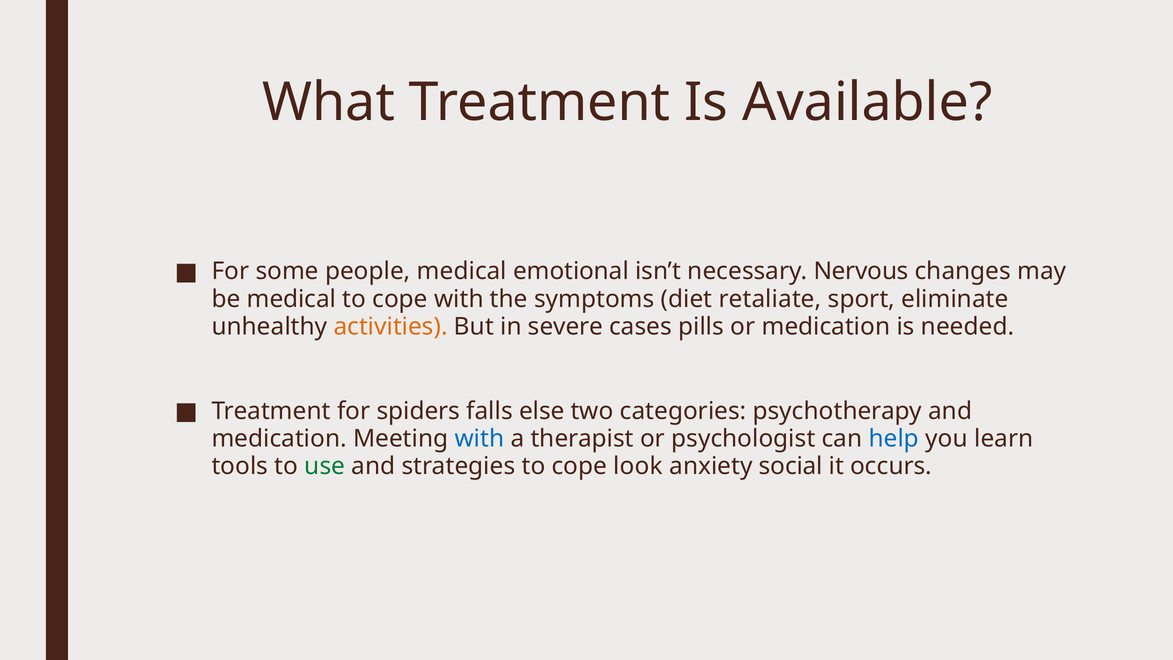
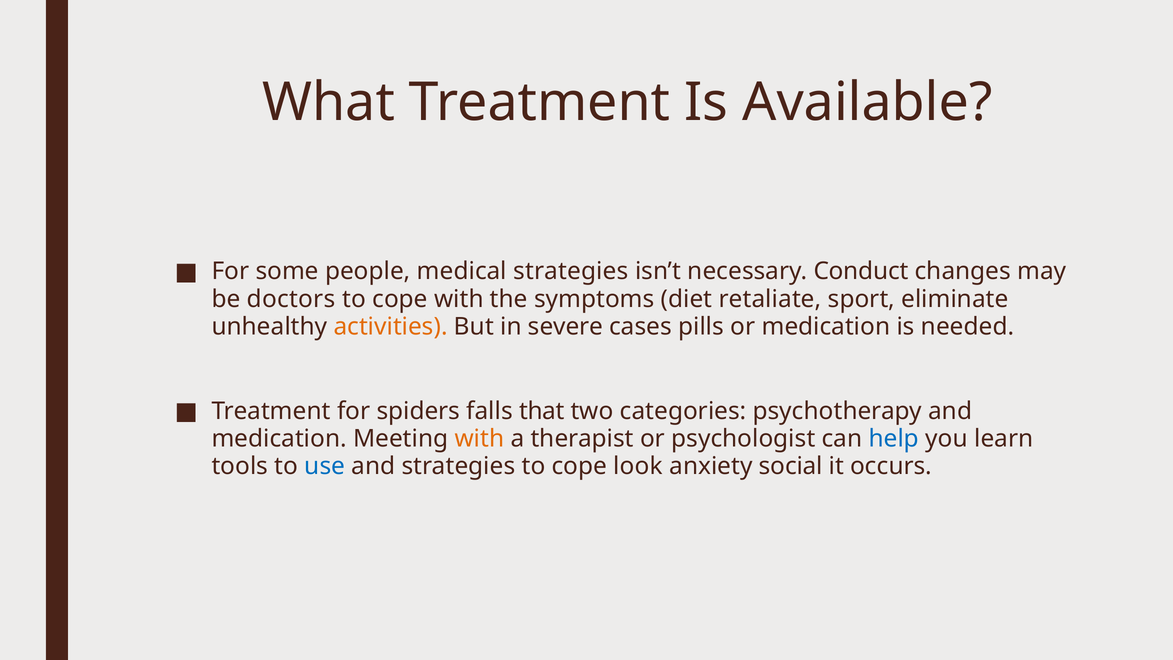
medical emotional: emotional -> strategies (571, 271)
Nervous: Nervous -> Conduct (861, 271)
be medical: medical -> doctors (291, 299)
else: else -> that (542, 411)
with colour: blue -> orange (479, 438)
use colour: green -> blue (325, 466)
